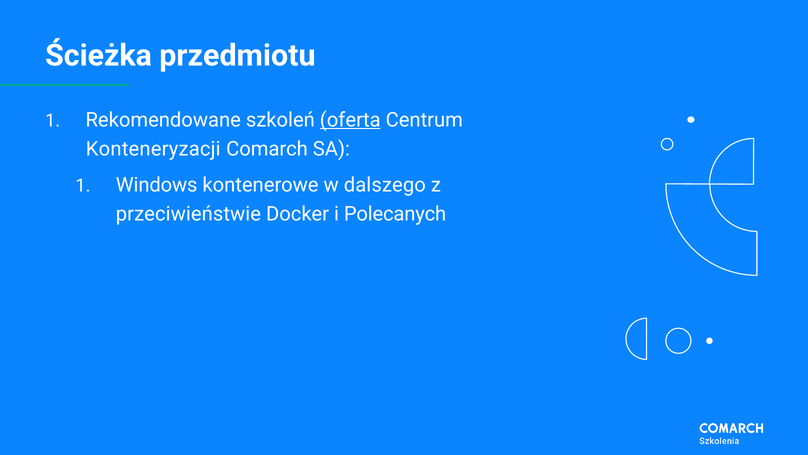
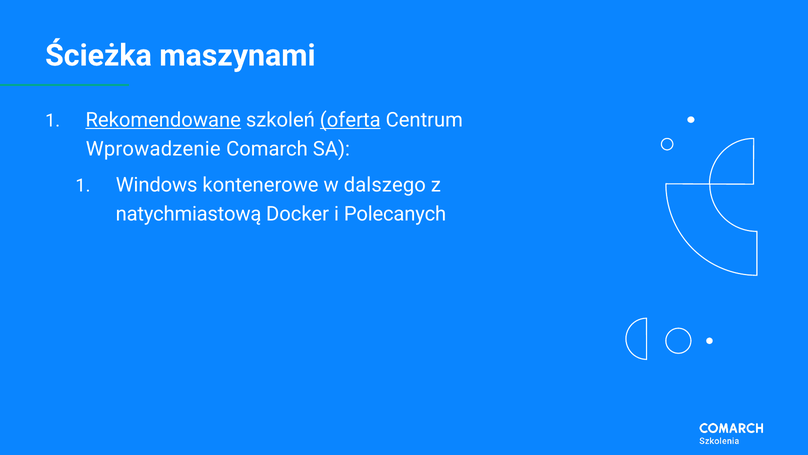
przedmiotu: przedmiotu -> maszynami (237, 55)
Rekomendowane underline: none -> present (163, 120)
Konteneryzacji: Konteneryzacji -> Wprowadzenie (153, 149)
przeciwieństwie: przeciwieństwie -> natychmiastową (189, 214)
